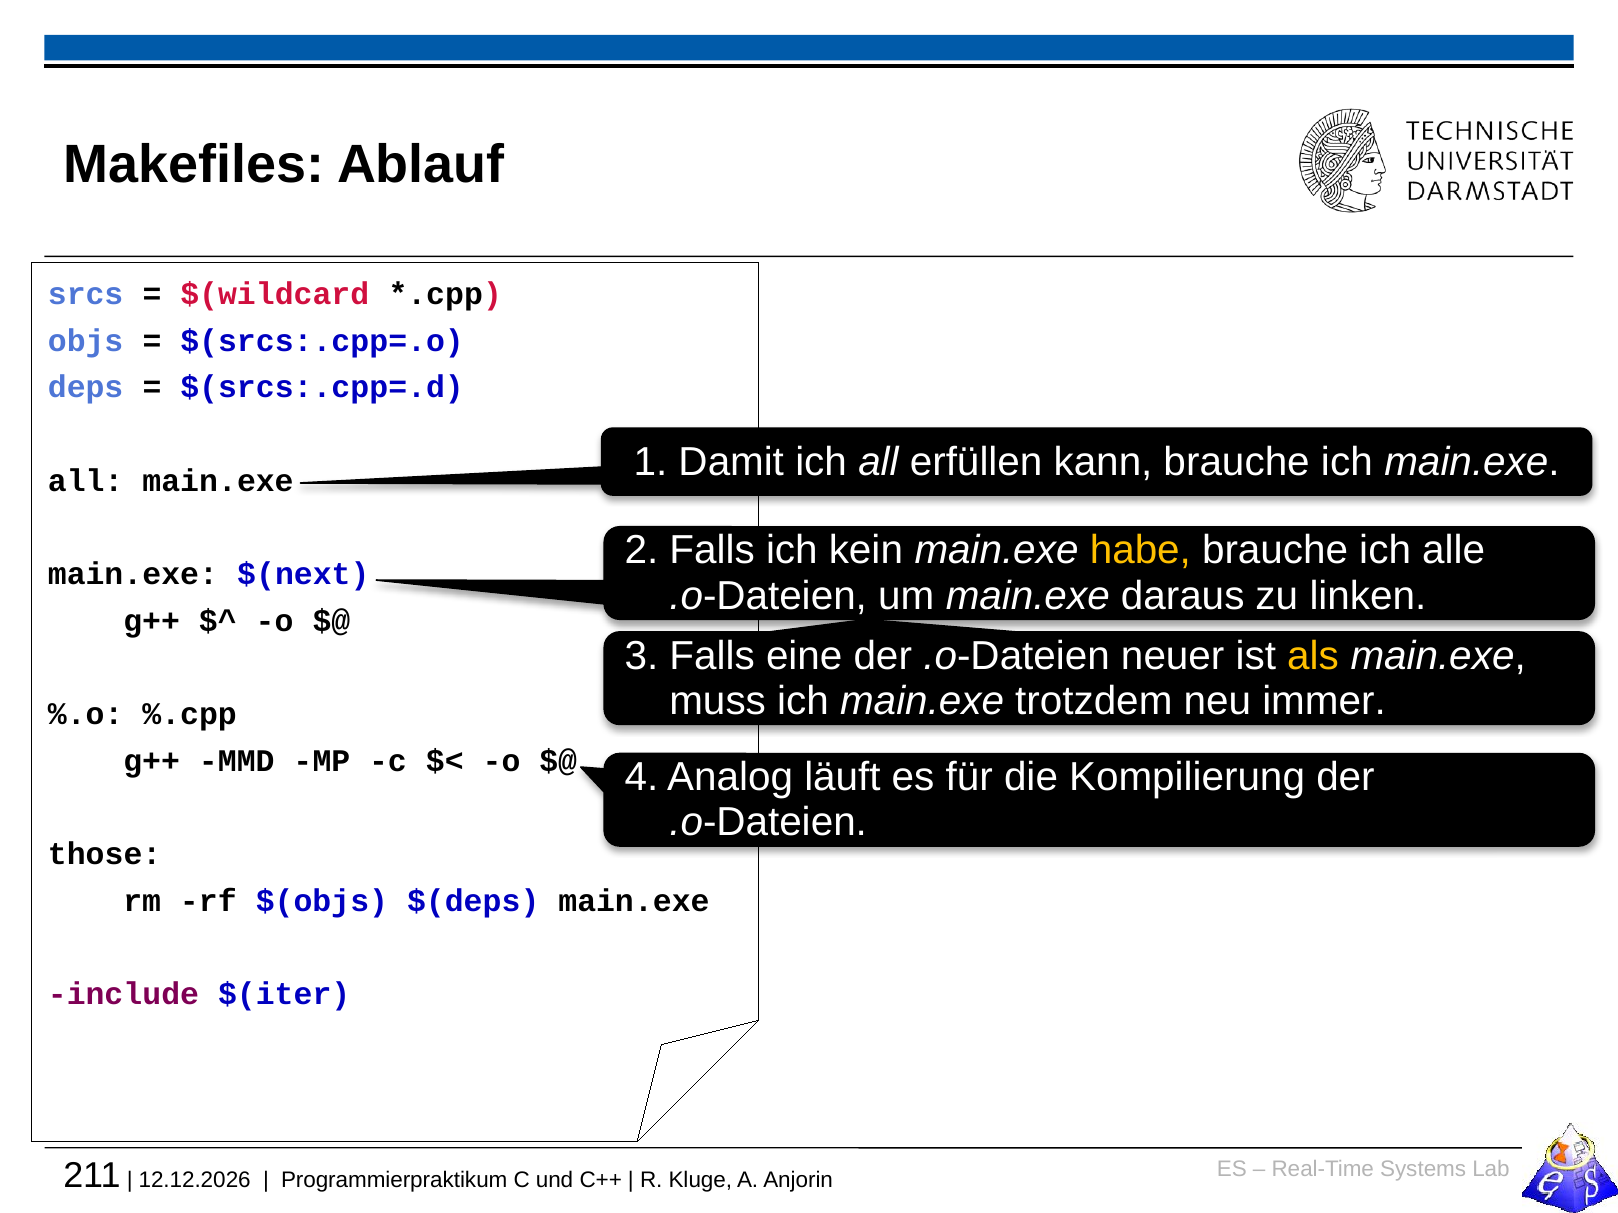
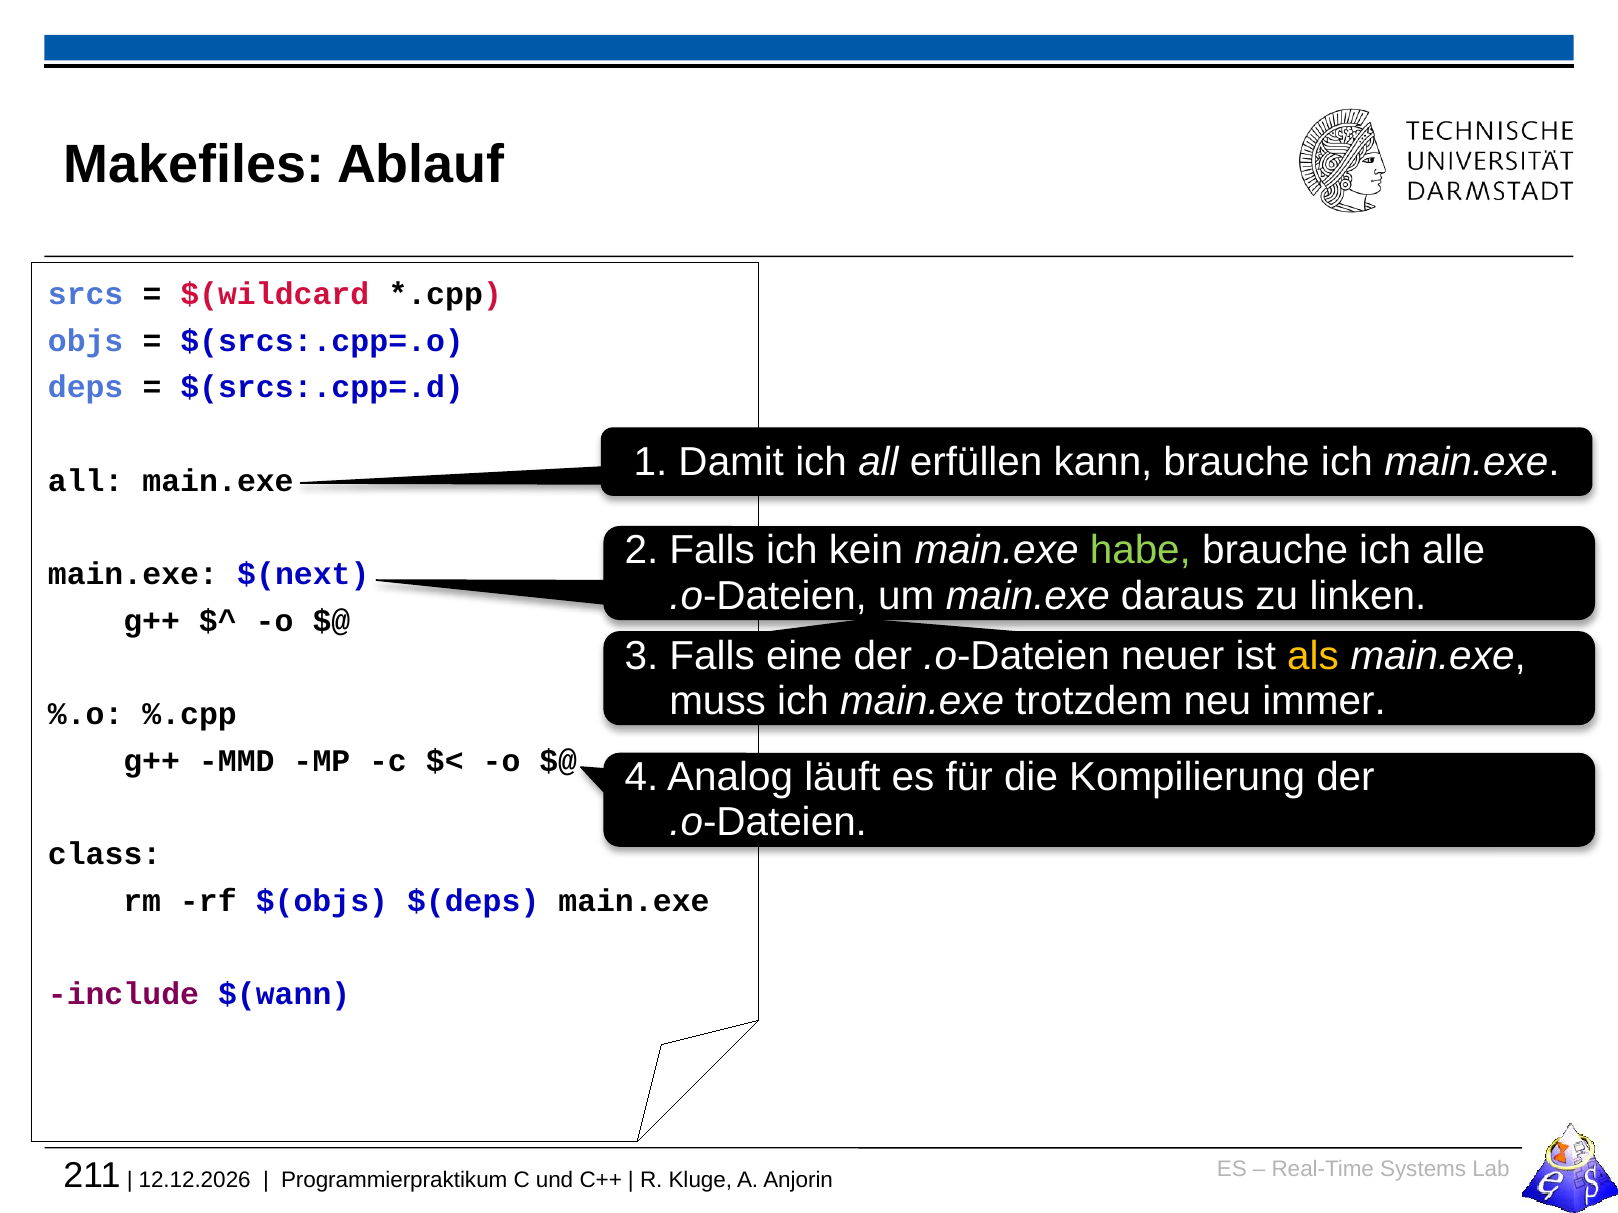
habe colour: yellow -> light green (1140, 551)
those: those -> class (105, 855)
$(iter: $(iter -> $(wann (284, 995)
